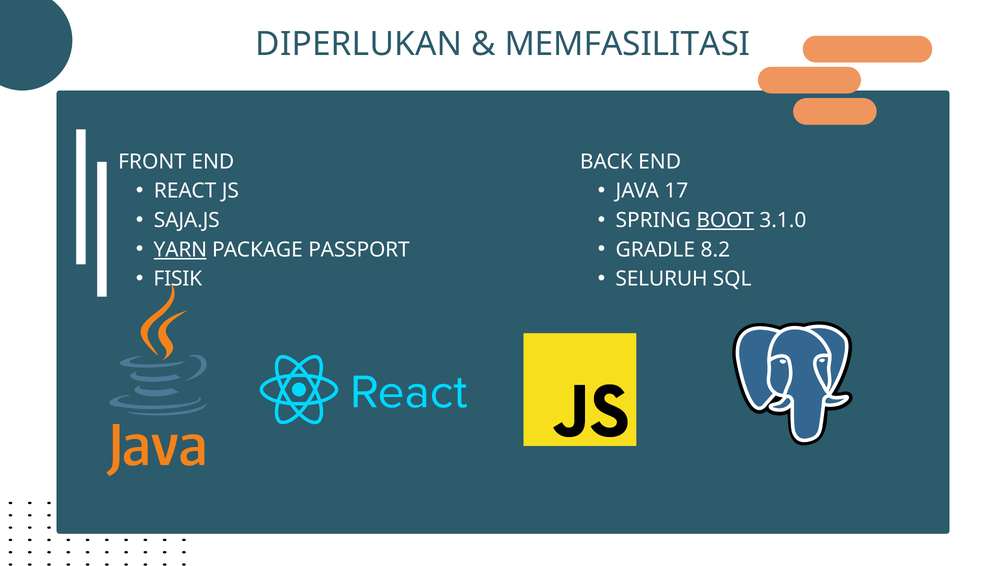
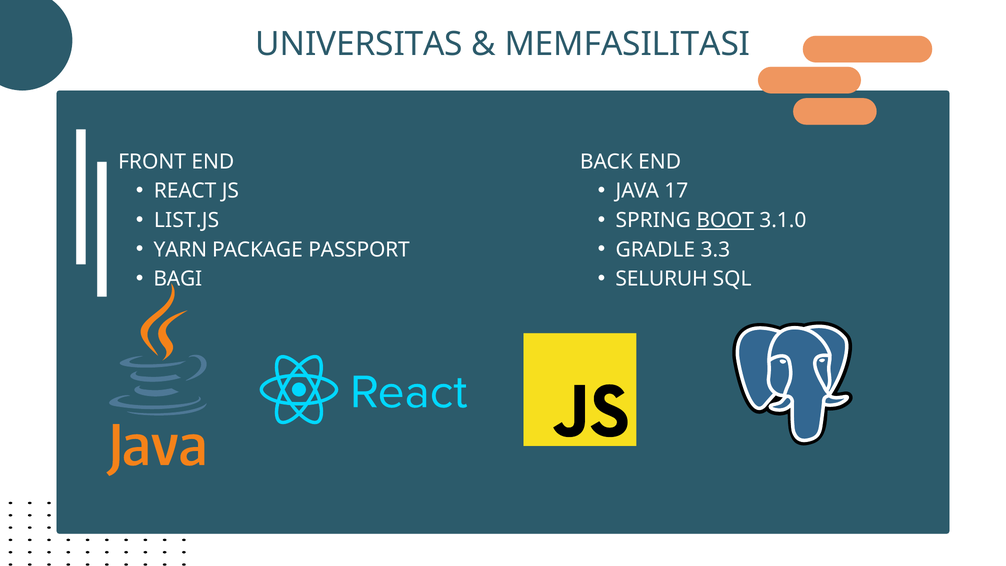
DIPERLUKAN: DIPERLUKAN -> UNIVERSITAS (359, 44)
SAJA.JS: SAJA.JS -> LIST.JS (187, 220)
YARN underline: present -> none (180, 250)
8.2: 8.2 -> 3.3 (715, 250)
FISIK: FISIK -> BAGI (178, 279)
